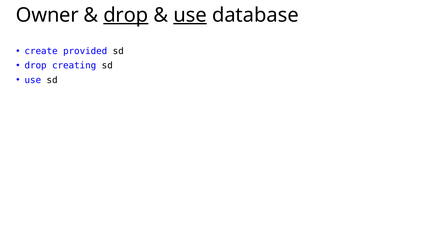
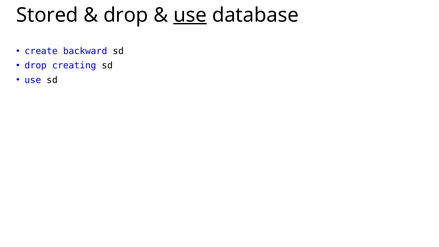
Owner: Owner -> Stored (47, 15)
drop underline: present -> none (126, 15)
provided: provided -> backward (85, 51)
